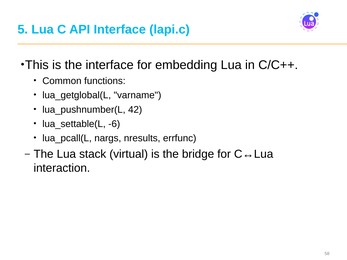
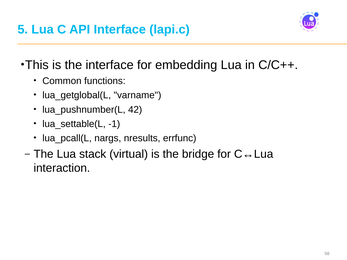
-6: -6 -> -1 (114, 124)
